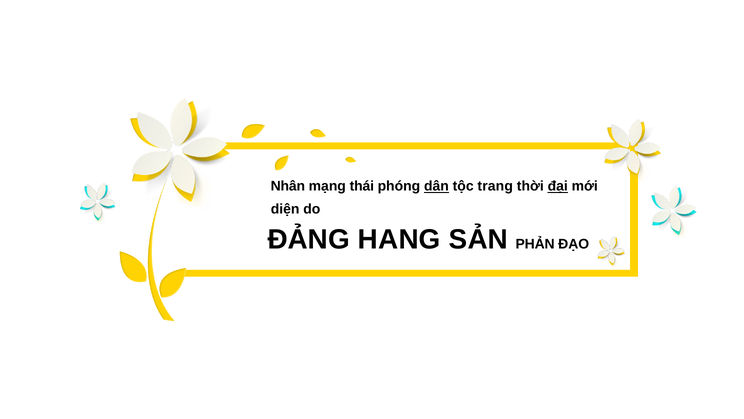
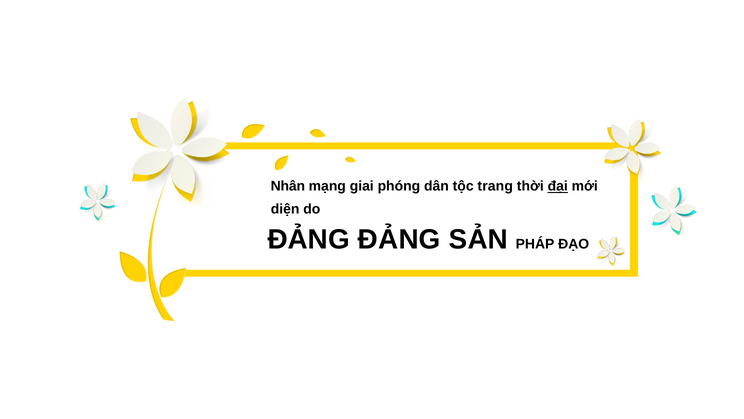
thái: thái -> giai (362, 186)
dân underline: present -> none (436, 186)
ĐẢNG HANG: HANG -> ĐẢNG (399, 239)
PHẢN: PHẢN -> PHÁP (535, 244)
